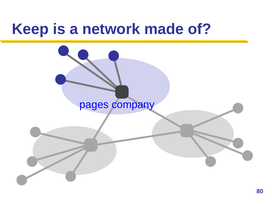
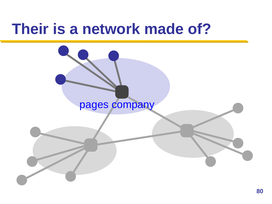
Keep: Keep -> Their (30, 29)
